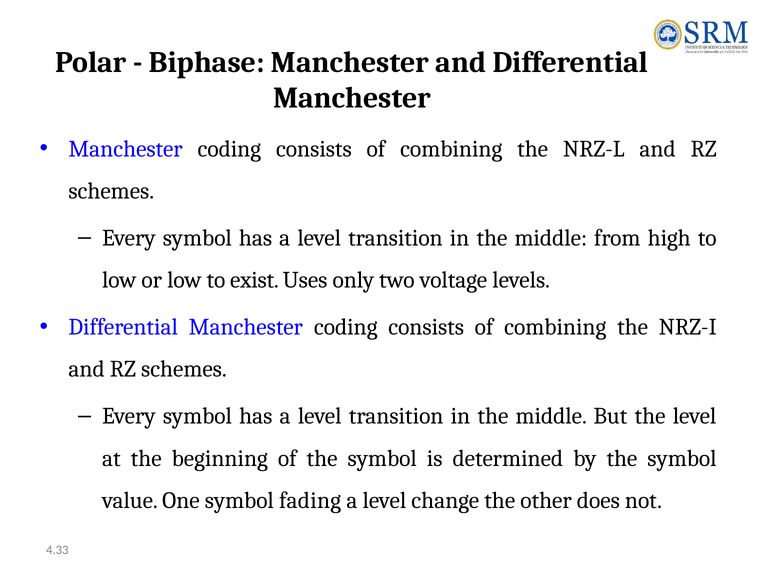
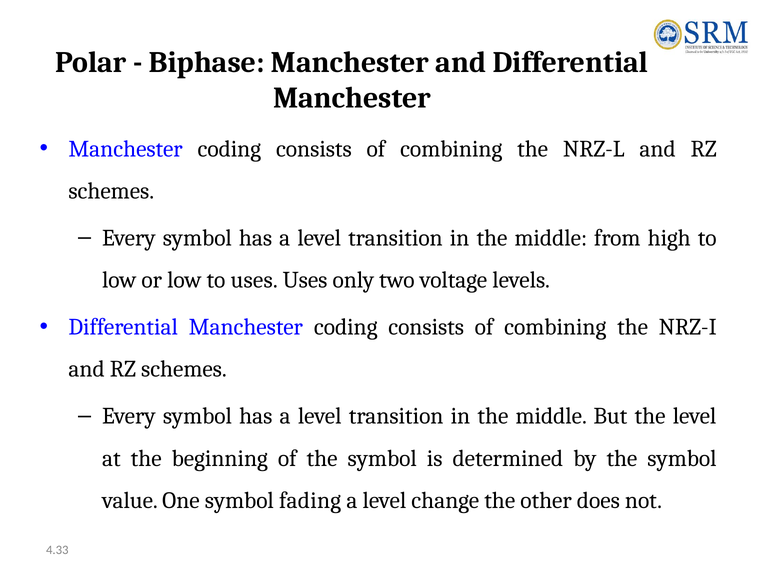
to exist: exist -> uses (254, 280)
